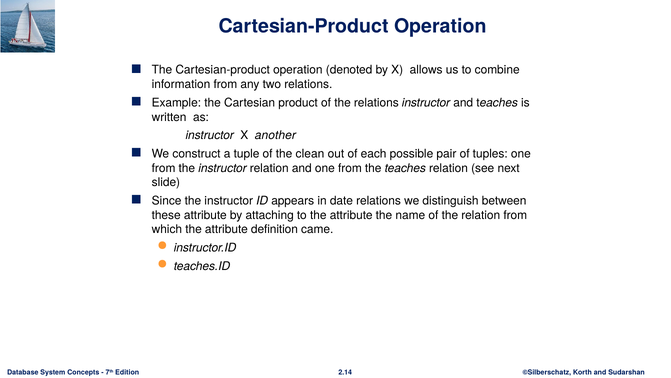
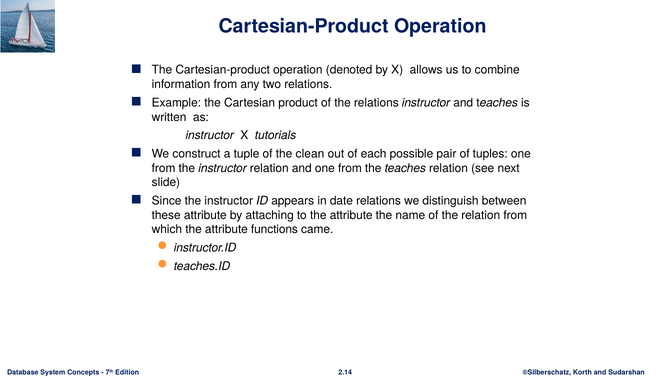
another: another -> tutorials (275, 135)
definition: definition -> functions (274, 229)
